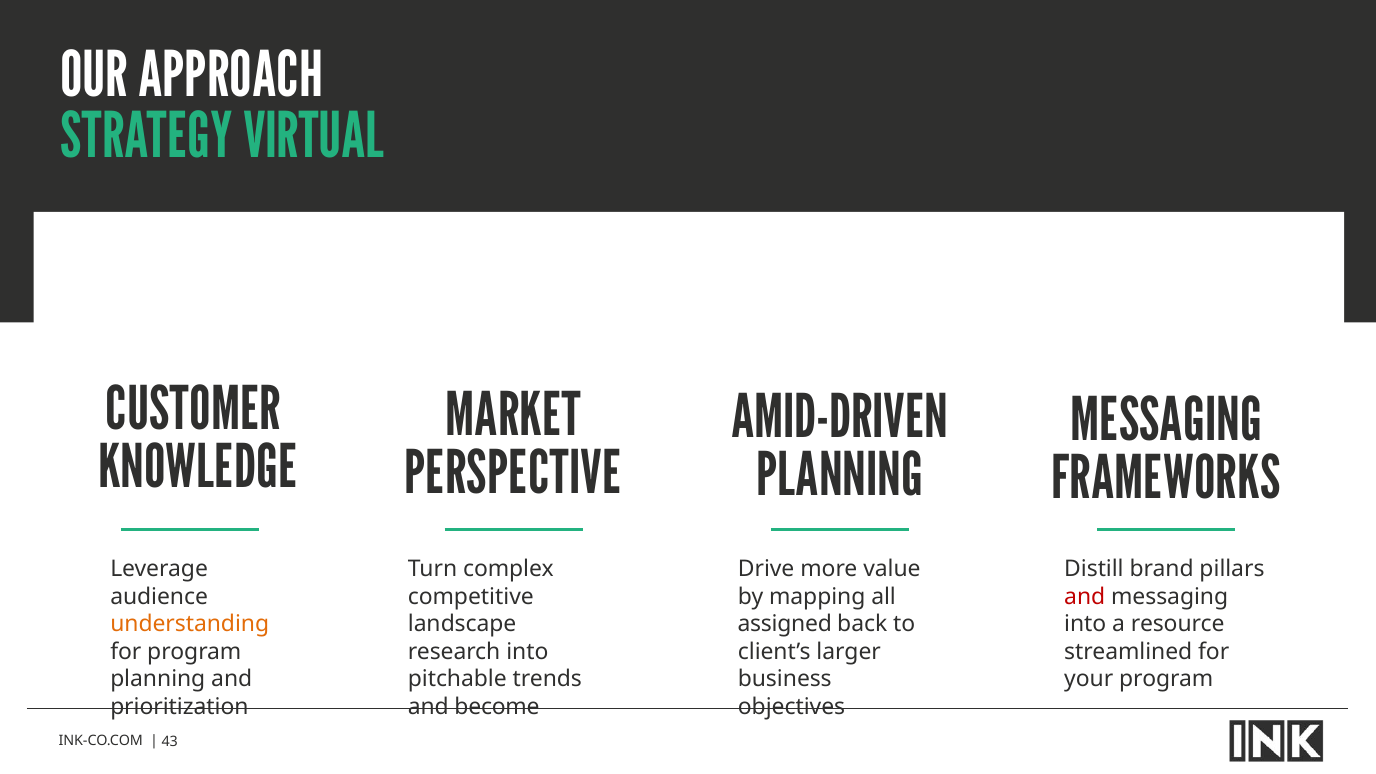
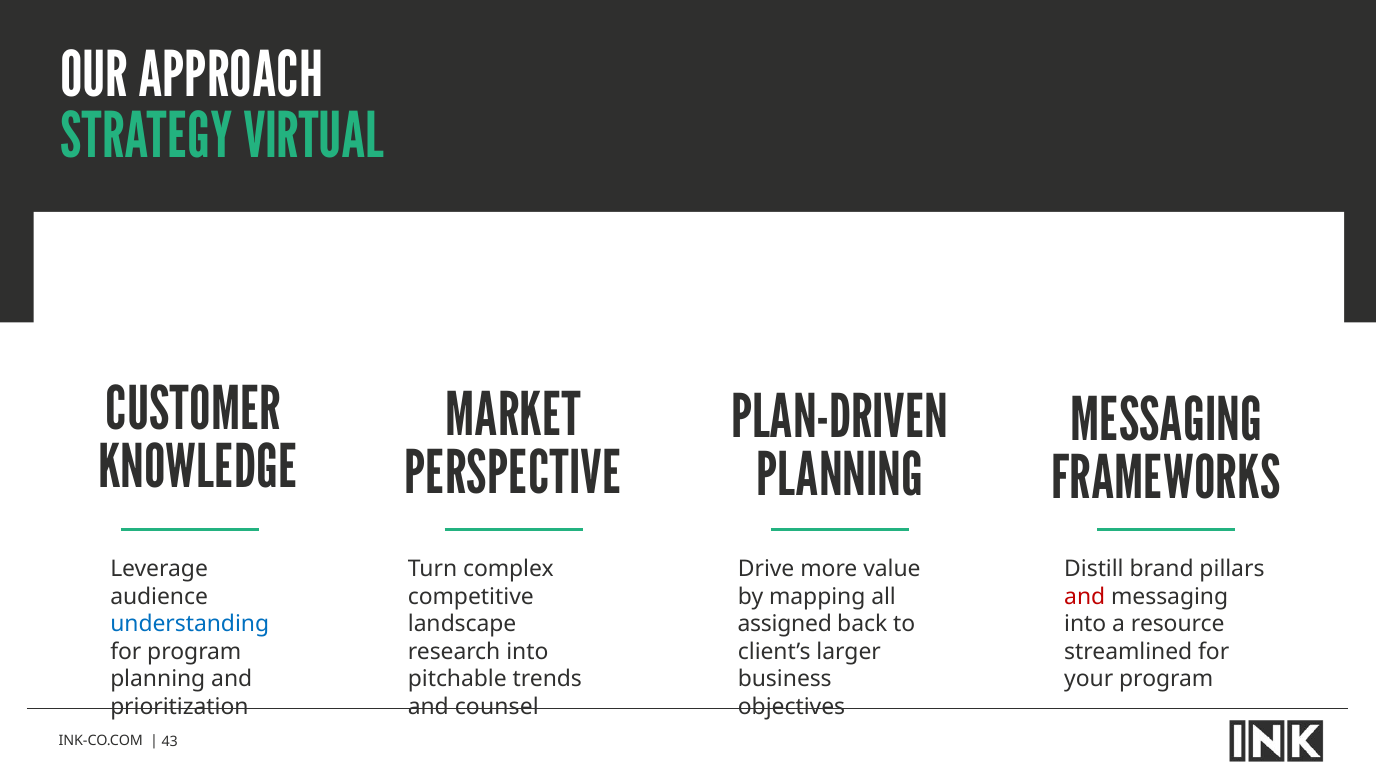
AMID-DRIVEN: AMID-DRIVEN -> PLAN-DRIVEN (840, 418)
understanding colour: orange -> blue (190, 624)
become: become -> counsel (497, 707)
